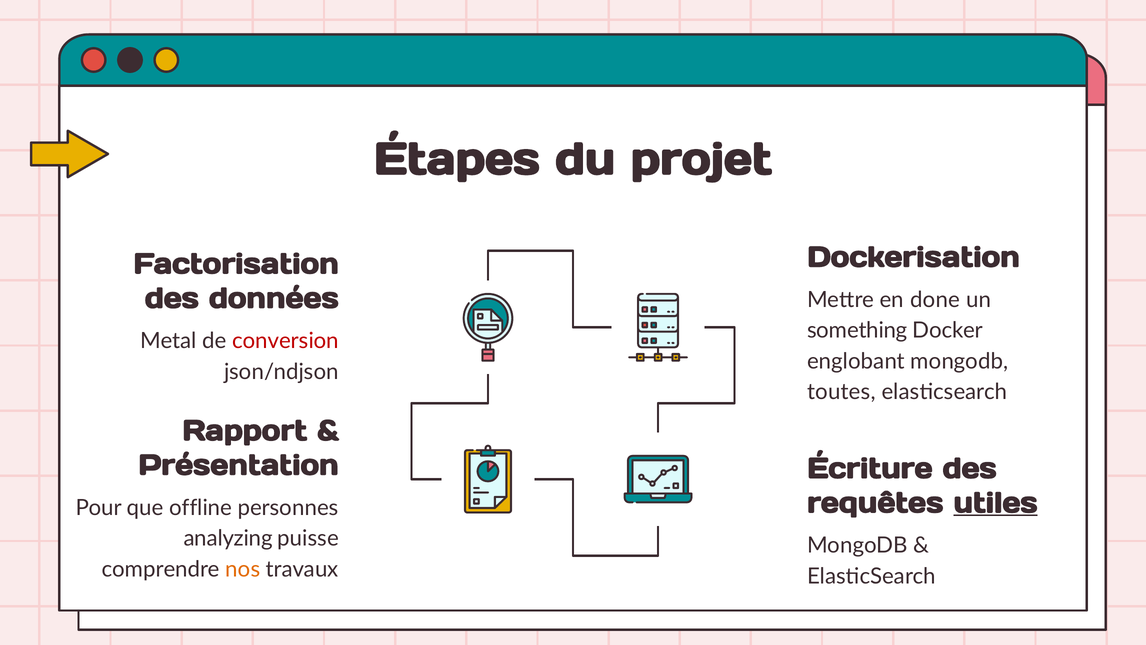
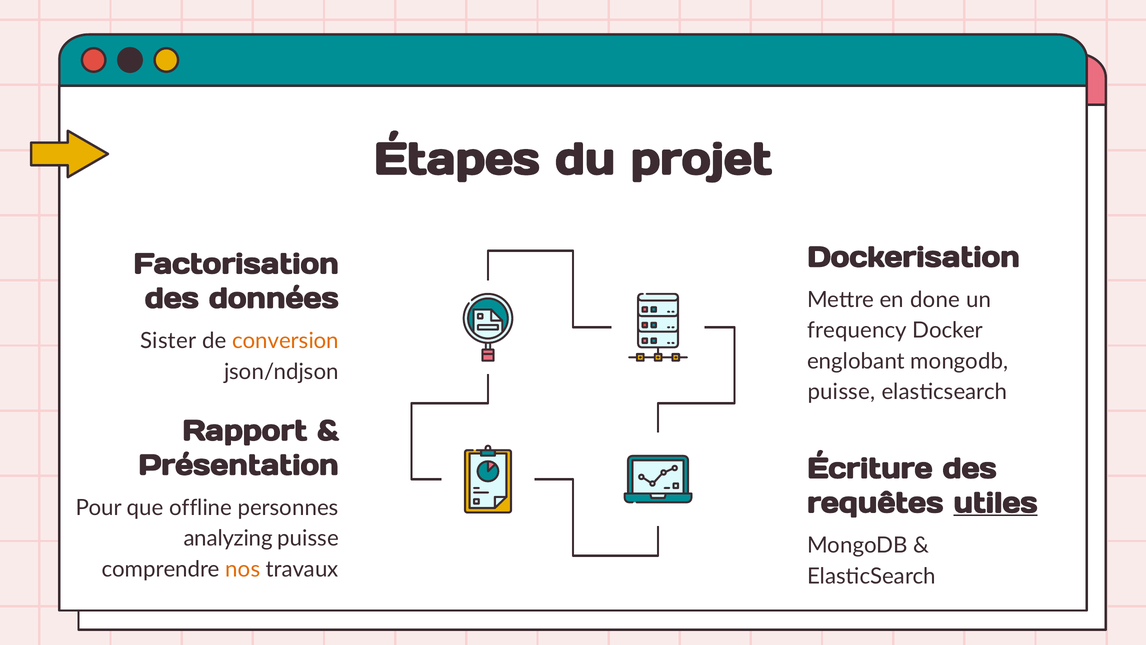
something: something -> frequency (857, 330)
Metal: Metal -> Sister (168, 341)
conversion colour: red -> orange (286, 341)
toutes: toutes -> puisse (842, 392)
